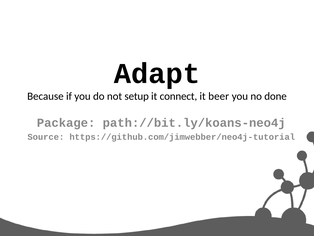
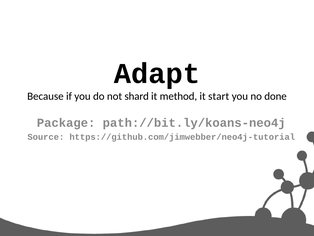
setup: setup -> shard (137, 96)
connect: connect -> method (178, 96)
beer: beer -> start (219, 96)
